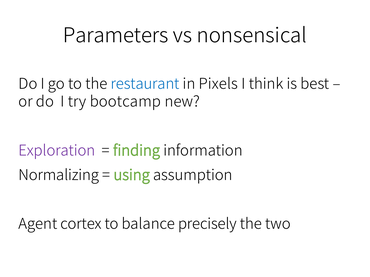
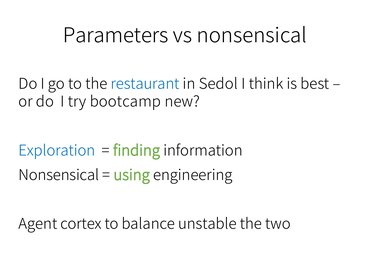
Pixels: Pixels -> Sedol (218, 84)
Exploration colour: purple -> blue (57, 151)
Normalizing: Normalizing -> Nonsensical (59, 175)
assumption: assumption -> engineering (193, 175)
precisely: precisely -> unstable (207, 224)
